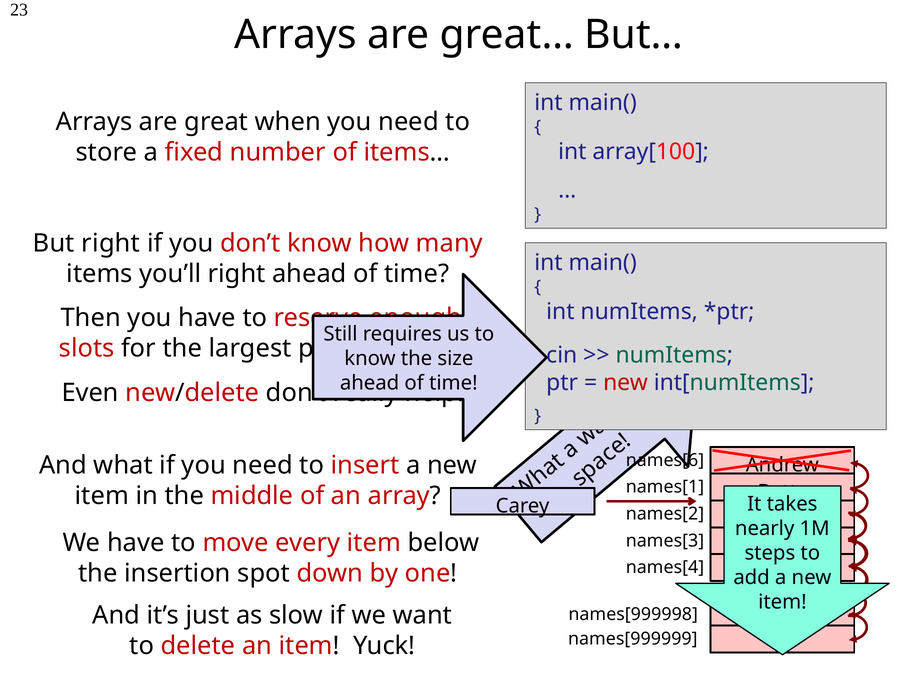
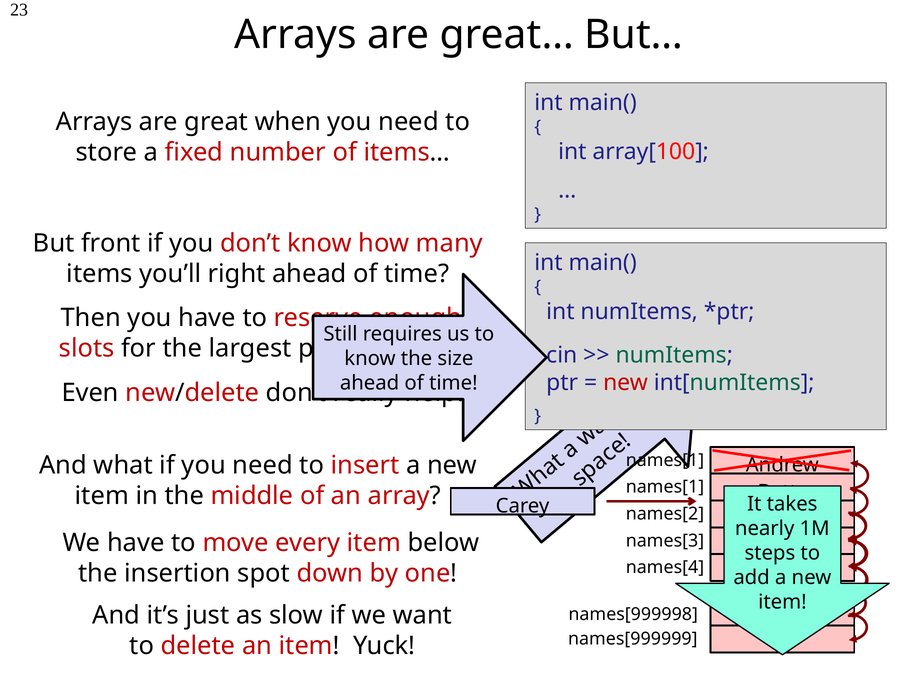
But right: right -> front (111, 243)
names[6: names[6 -> names[1 (665, 460)
